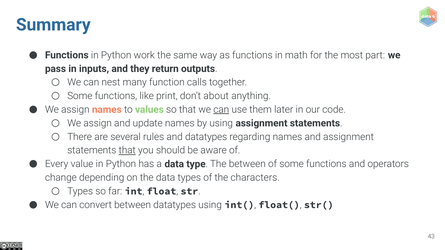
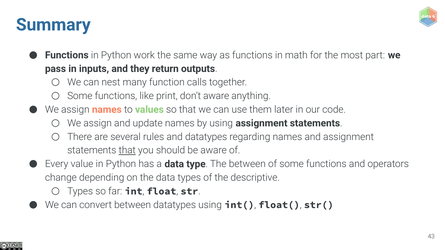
don’t about: about -> aware (216, 96)
can underline: present -> none (221, 110)
characters: characters -> descriptive (255, 178)
